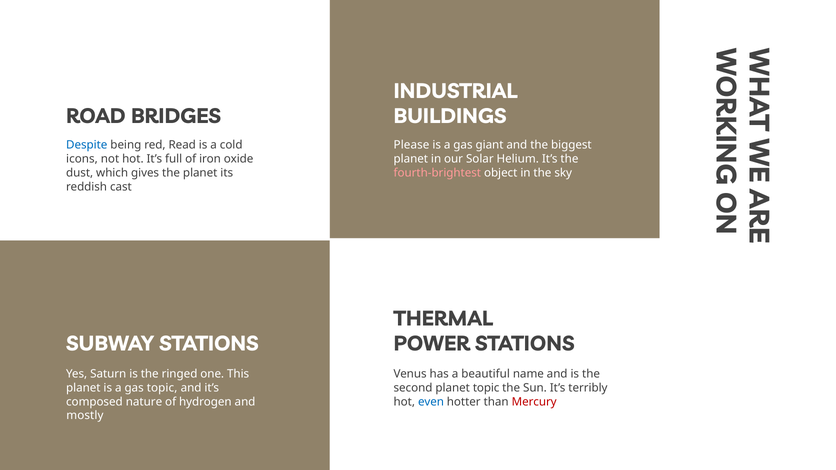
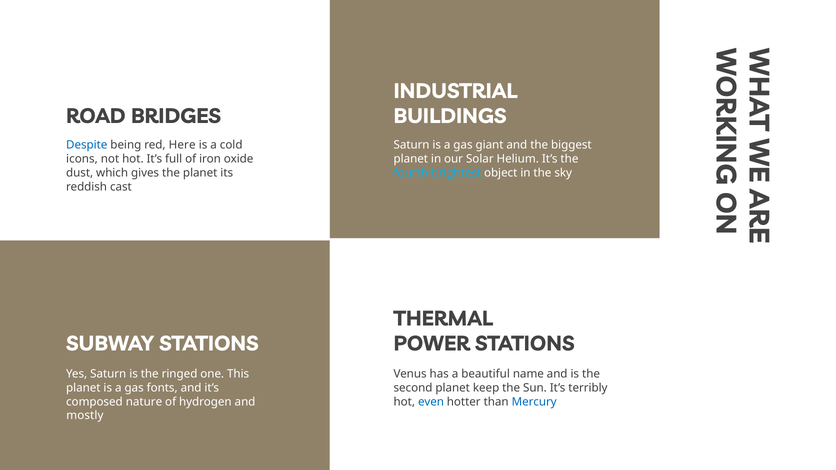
Read: Read -> Here (182, 145)
Please: Please -> Saturn (412, 145)
fourth-brightest colour: pink -> light blue (437, 173)
gas topic: topic -> fonts (162, 388)
planet topic: topic -> keep (486, 388)
Mercury colour: red -> blue (534, 402)
